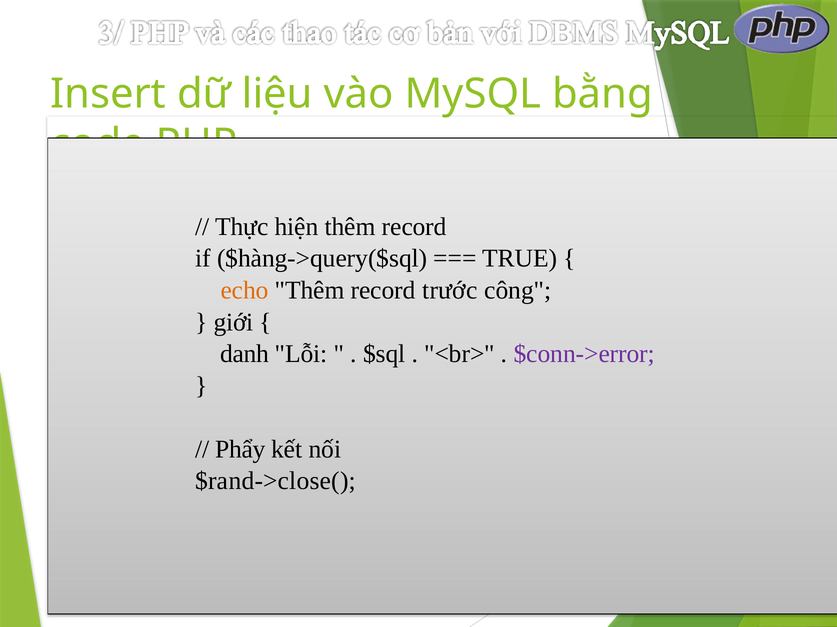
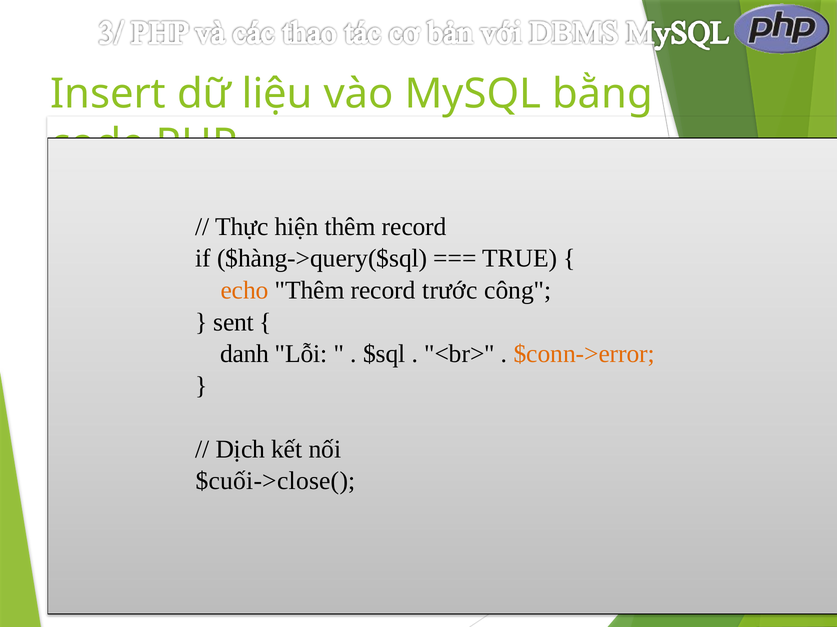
giới: giới -> sent (234, 322)
$conn->error colour: purple -> orange (584, 354)
Phẩy: Phẩy -> Dịch (240, 450)
$rand->close(: $rand->close( -> $cuối->close( (276, 482)
